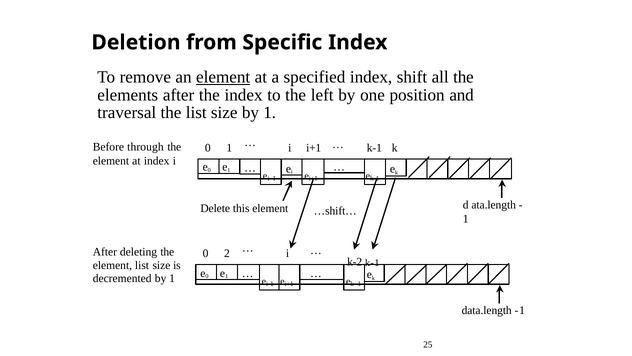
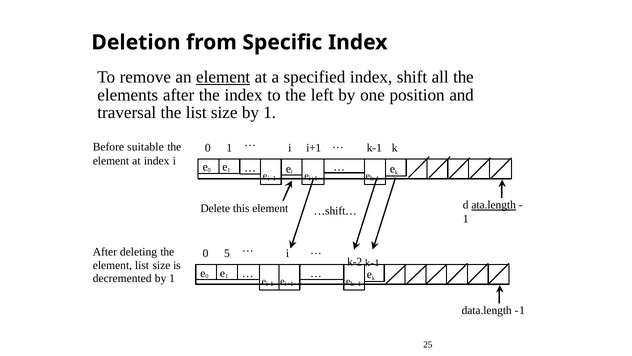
through: through -> suitable (145, 147)
ata.length underline: none -> present (494, 205)
2: 2 -> 5 (227, 253)
